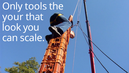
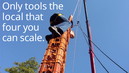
your: your -> local (13, 17)
look: look -> four (12, 27)
